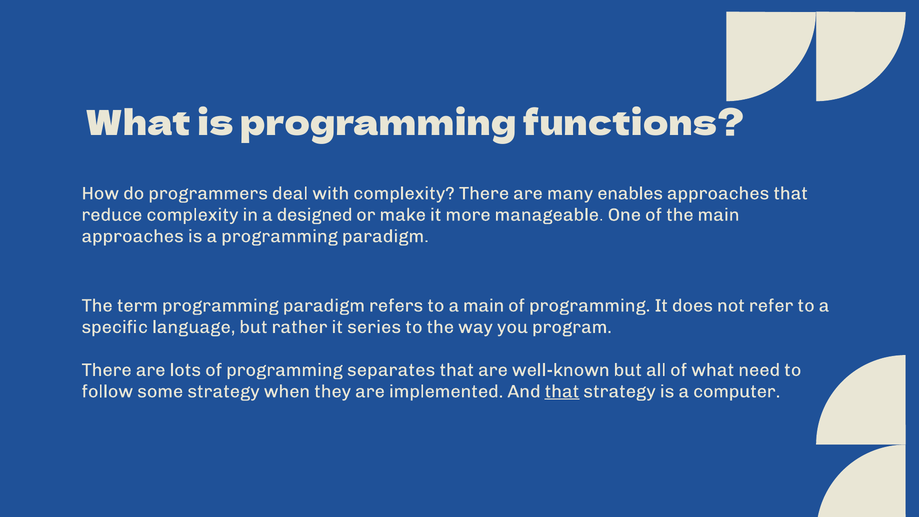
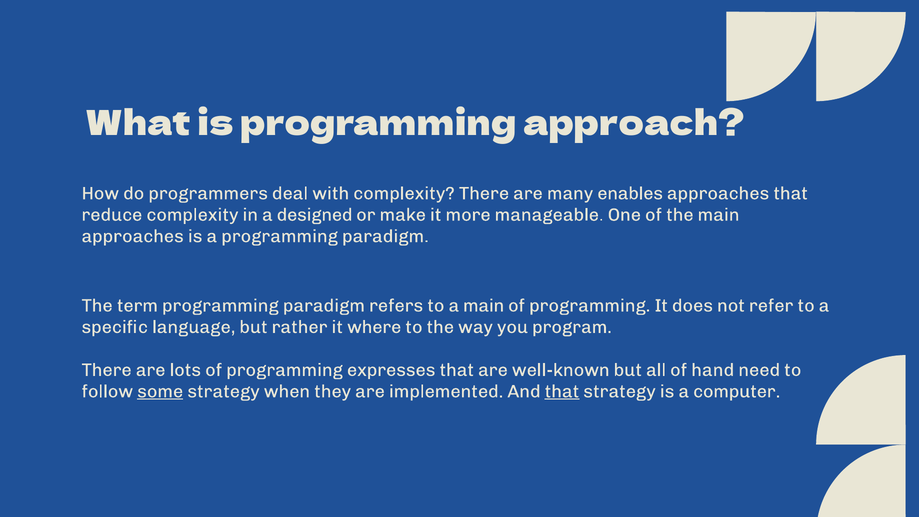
functions: functions -> approach (634, 124)
series: series -> where (374, 327)
separates: separates -> expresses (391, 370)
of what: what -> hand (713, 370)
some underline: none -> present (160, 391)
